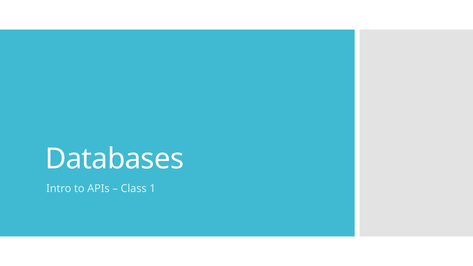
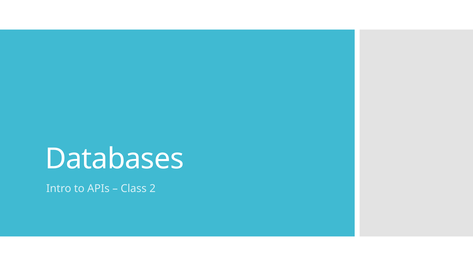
1: 1 -> 2 (153, 189)
